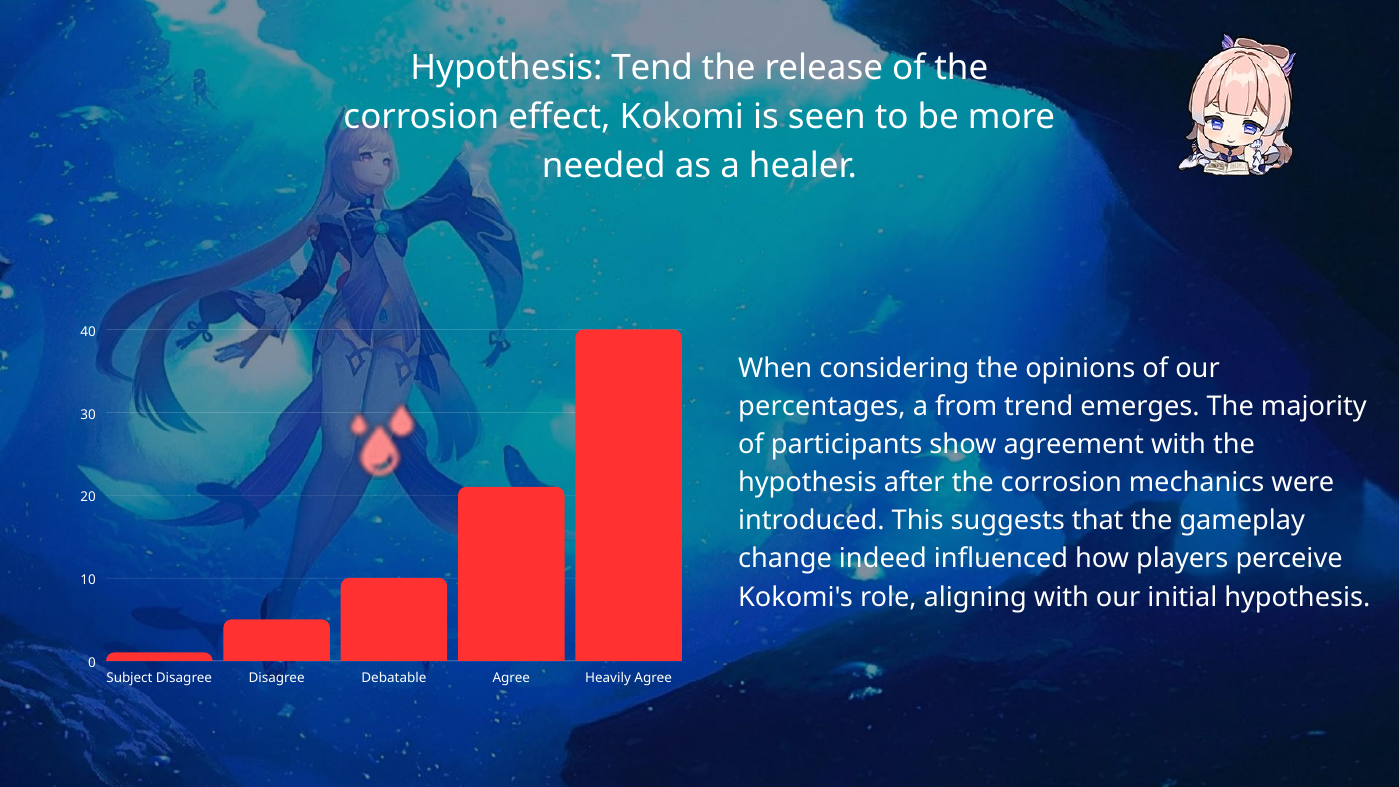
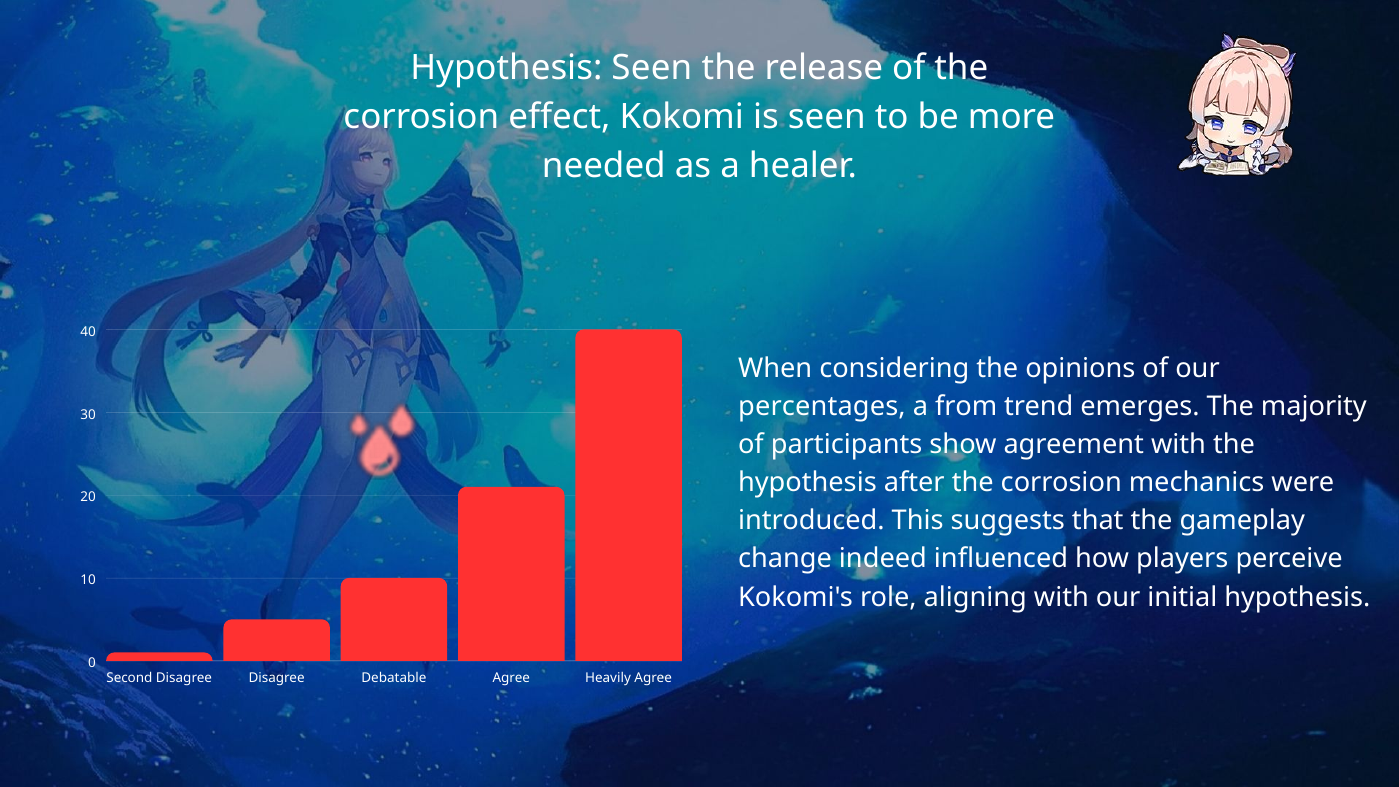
Hypothesis Tend: Tend -> Seen (652, 68)
Subject: Subject -> Second (129, 678)
